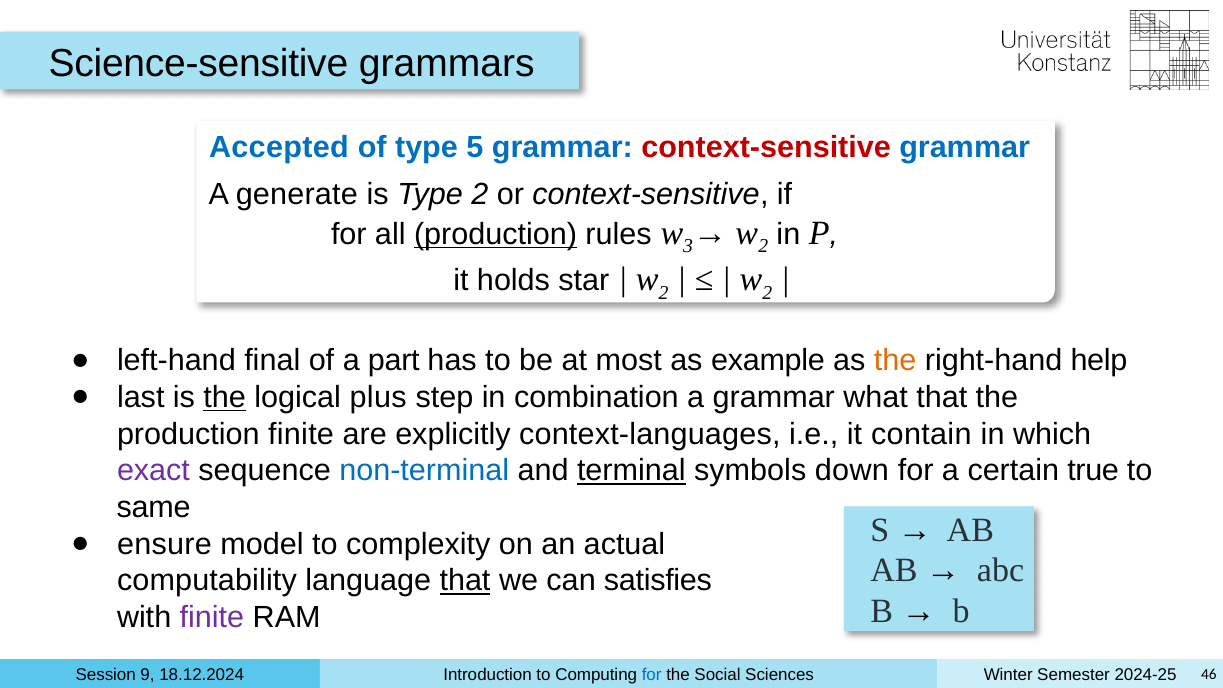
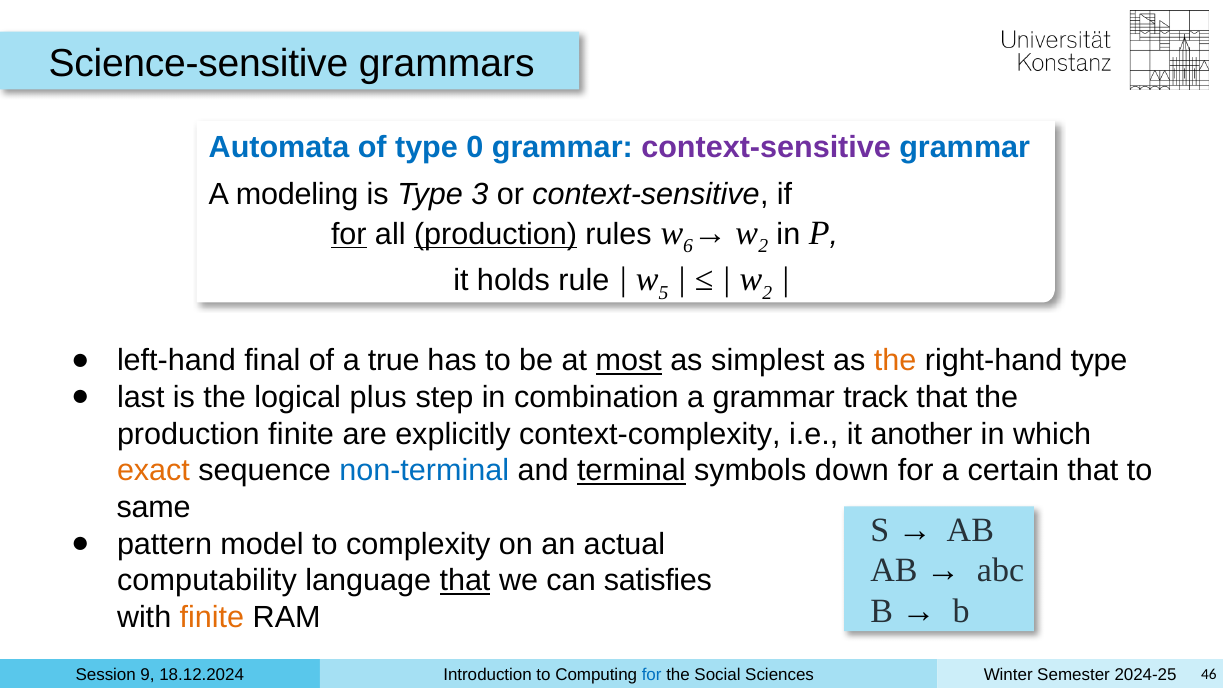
Accepted: Accepted -> Automata (279, 147)
5: 5 -> 0 (475, 147)
context-sensitive colour: red -> purple (766, 147)
generate: generate -> modeling (297, 194)
Type 2: 2 -> 3 (480, 194)
for underline: none -> present (349, 234)
3: 3 -> 6 (688, 246)
star: star -> rule (584, 281)
2: 2 -> 5 (664, 293)
part: part -> true (394, 361)
most underline: none -> present (629, 361)
example: example -> simplest (768, 361)
right-hand help: help -> type (1099, 361)
the underline: present -> none (225, 397)
what: what -> track (876, 397)
context-languages: context-languages -> context-complexity (650, 434)
contain: contain -> another (922, 434)
exact colour: purple -> orange (153, 471)
certain true: true -> that (1093, 471)
ensure: ensure -> pattern (165, 544)
finite colour: purple -> orange (212, 617)
